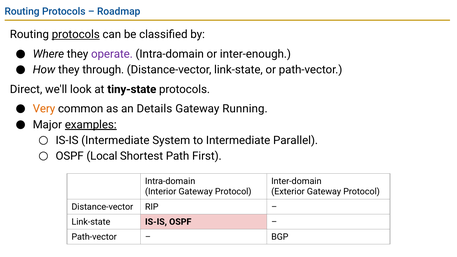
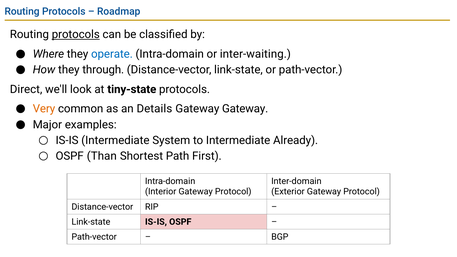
operate colour: purple -> blue (112, 54)
inter-enough: inter-enough -> inter-waiting (255, 54)
Gateway Running: Running -> Gateway (245, 109)
examples underline: present -> none (91, 125)
Parallel: Parallel -> Already (296, 140)
Local: Local -> Than (102, 156)
